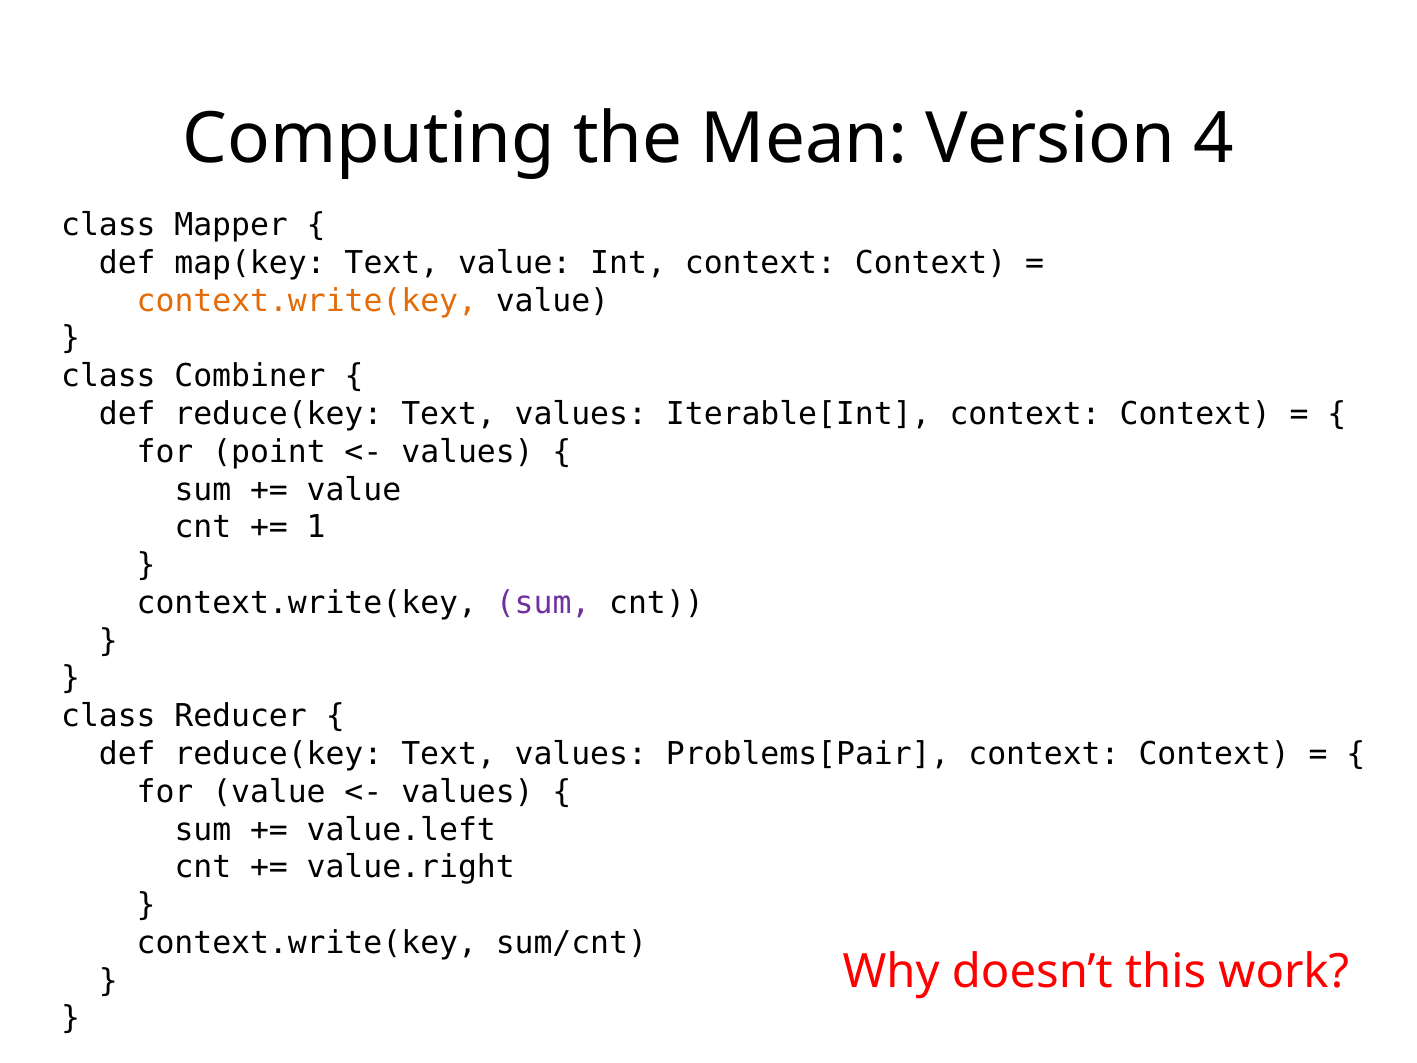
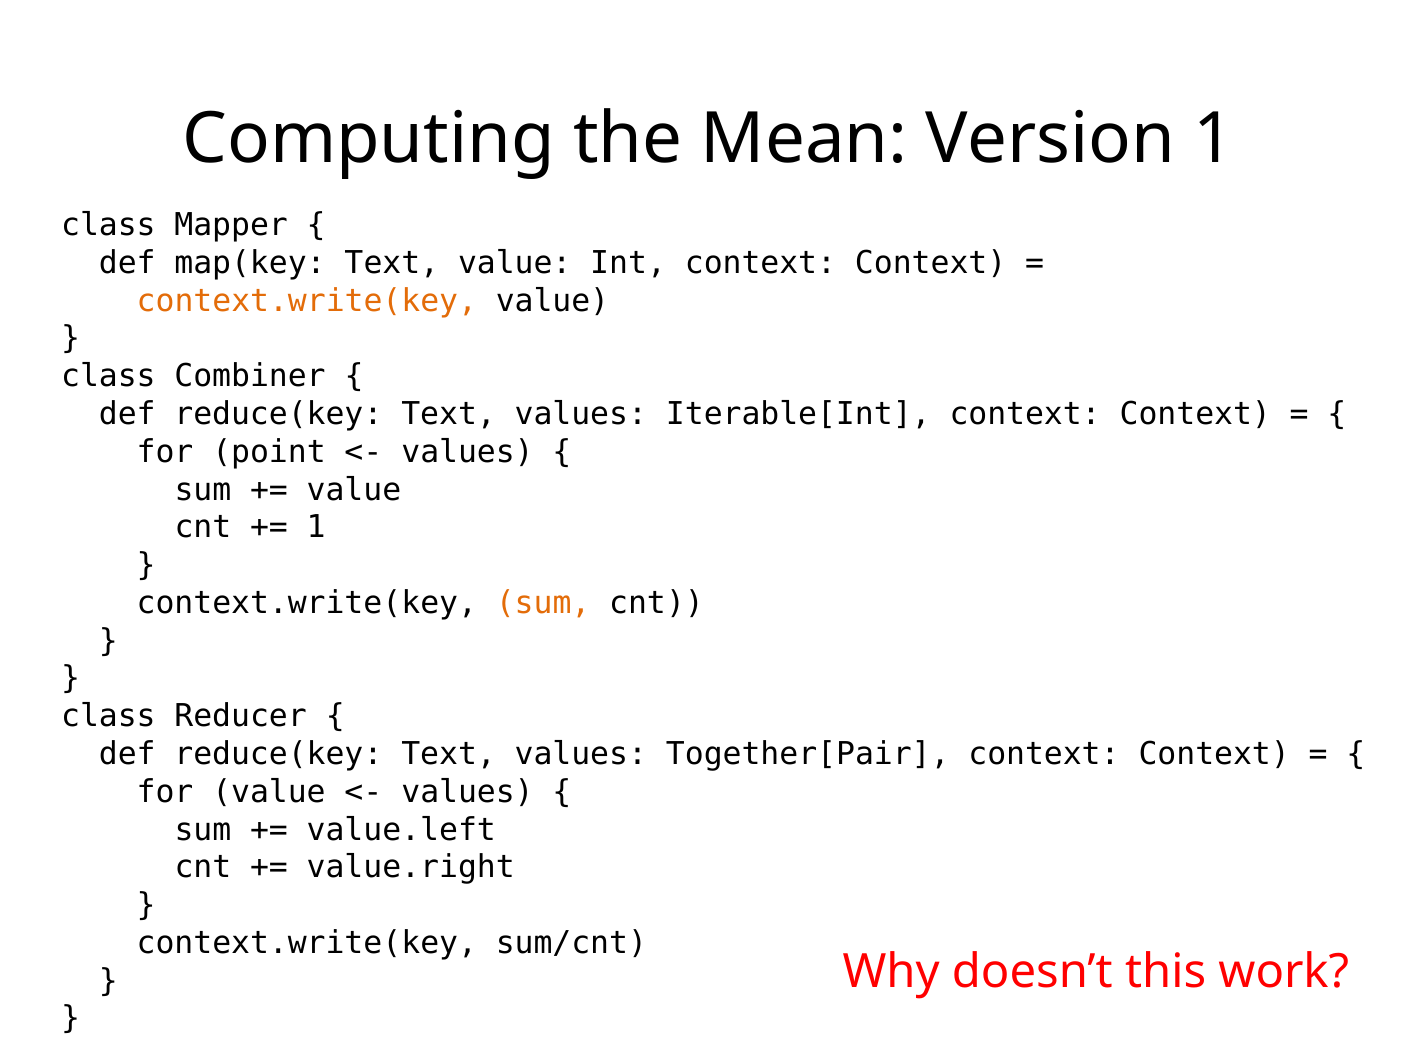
Version 4: 4 -> 1 (1214, 139)
sum colour: purple -> orange (543, 603)
Problems[Pair: Problems[Pair -> Together[Pair (808, 754)
